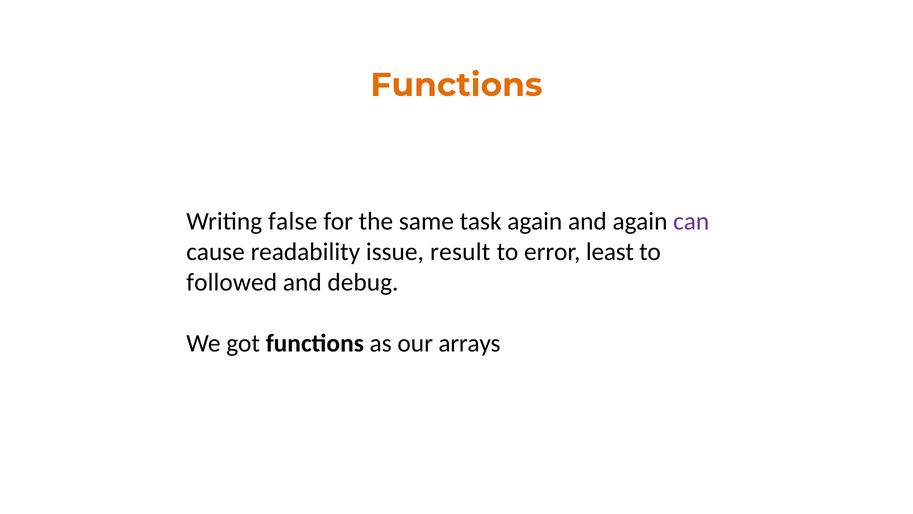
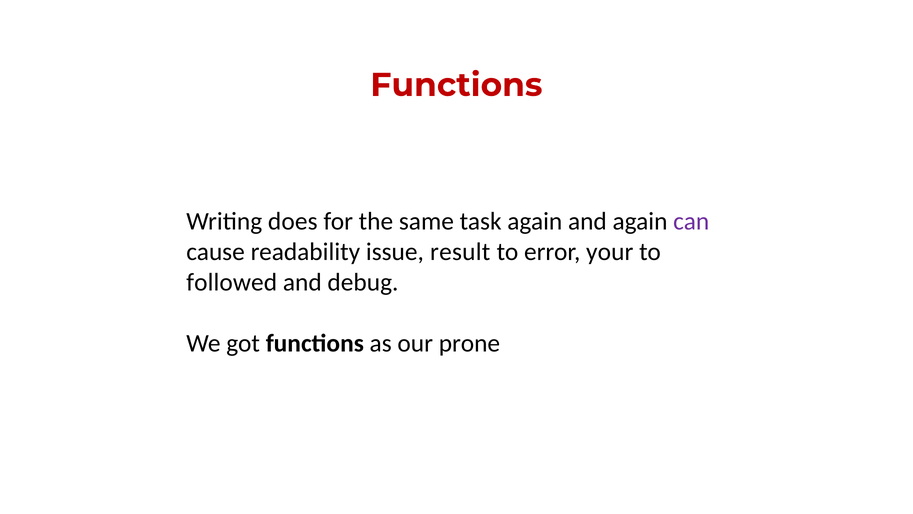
Functions colour: orange -> red (456, 85)
false: false -> does (293, 221)
least: least -> your (610, 252)
arrays: arrays -> prone (469, 343)
